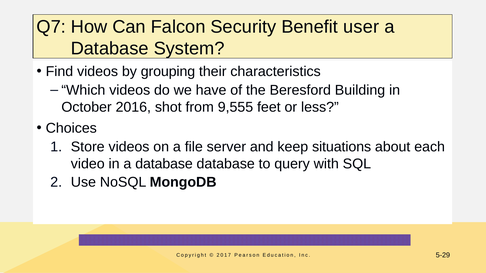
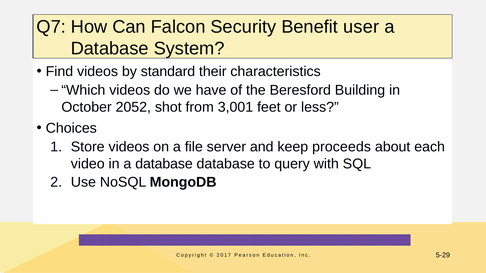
grouping: grouping -> standard (168, 72)
2016: 2016 -> 2052 (133, 107)
9,555: 9,555 -> 3,001 (235, 107)
situations: situations -> proceeds (342, 147)
